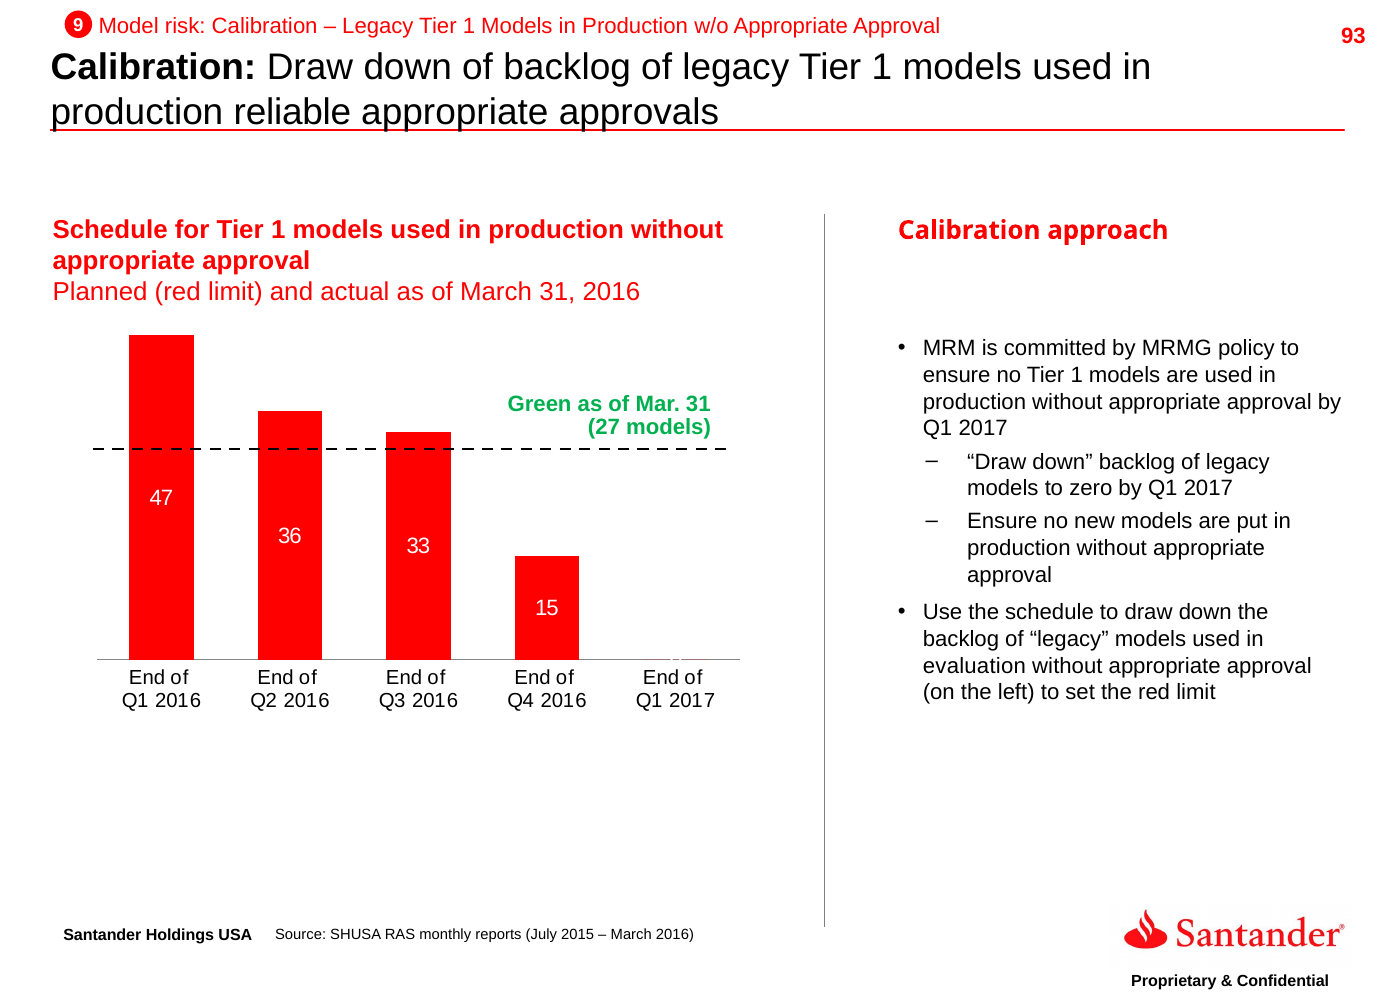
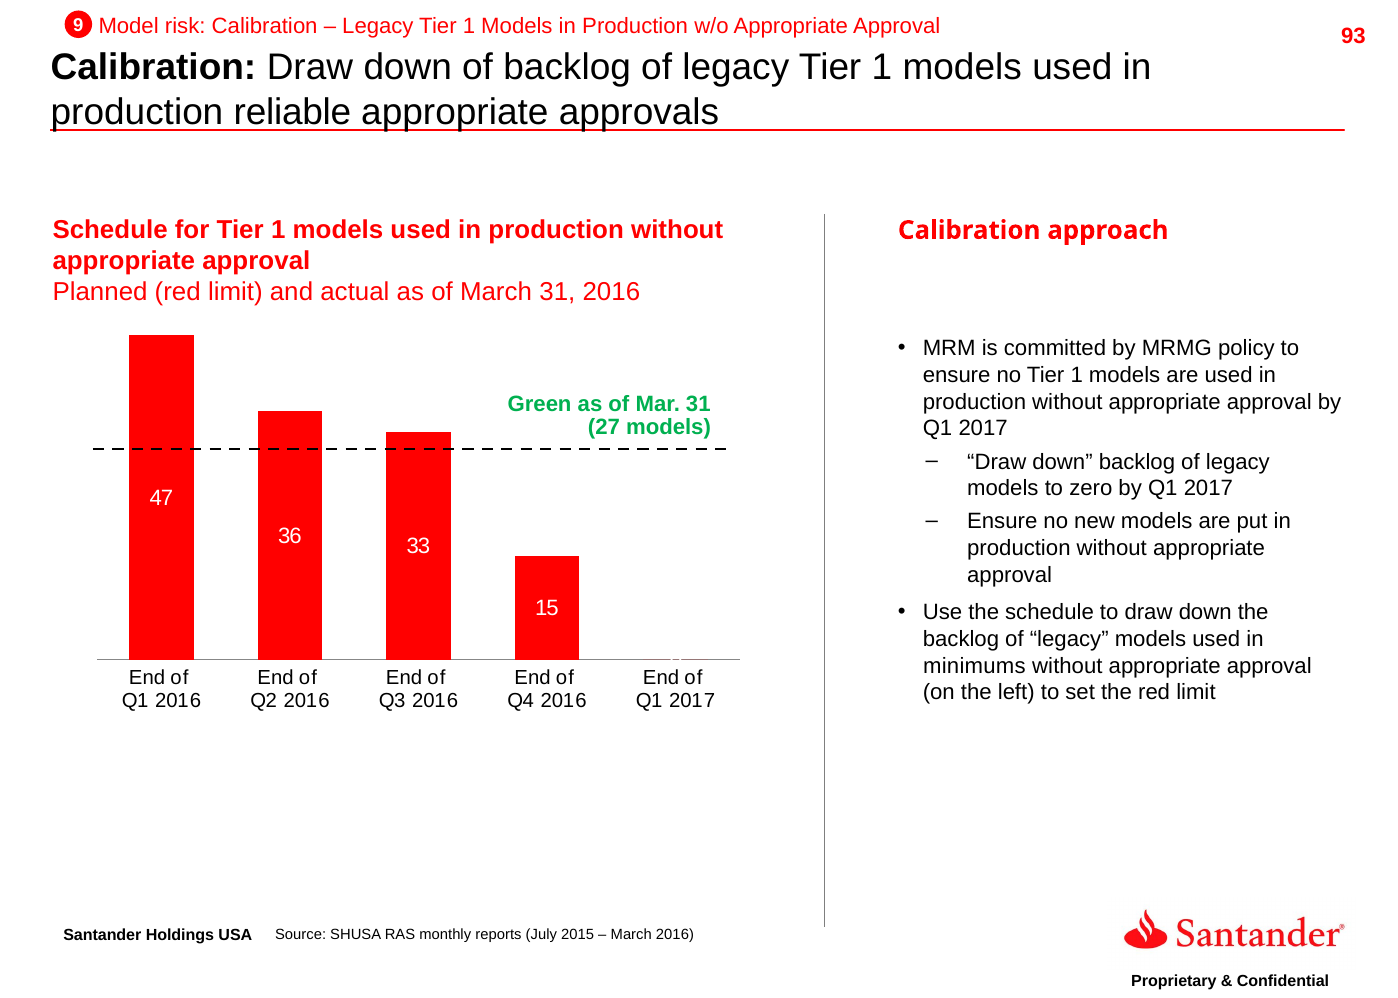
evaluation: evaluation -> minimums (974, 666)
